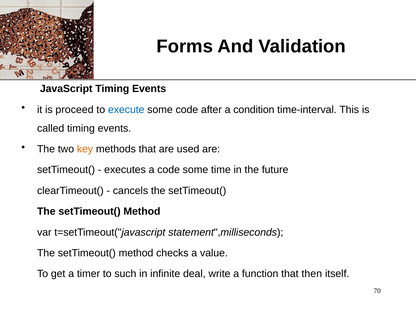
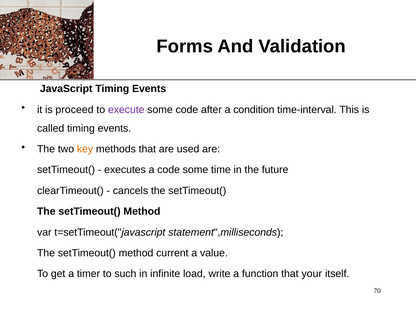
execute colour: blue -> purple (126, 110)
checks: checks -> current (172, 253)
deal: deal -> load (194, 274)
then: then -> your (312, 274)
